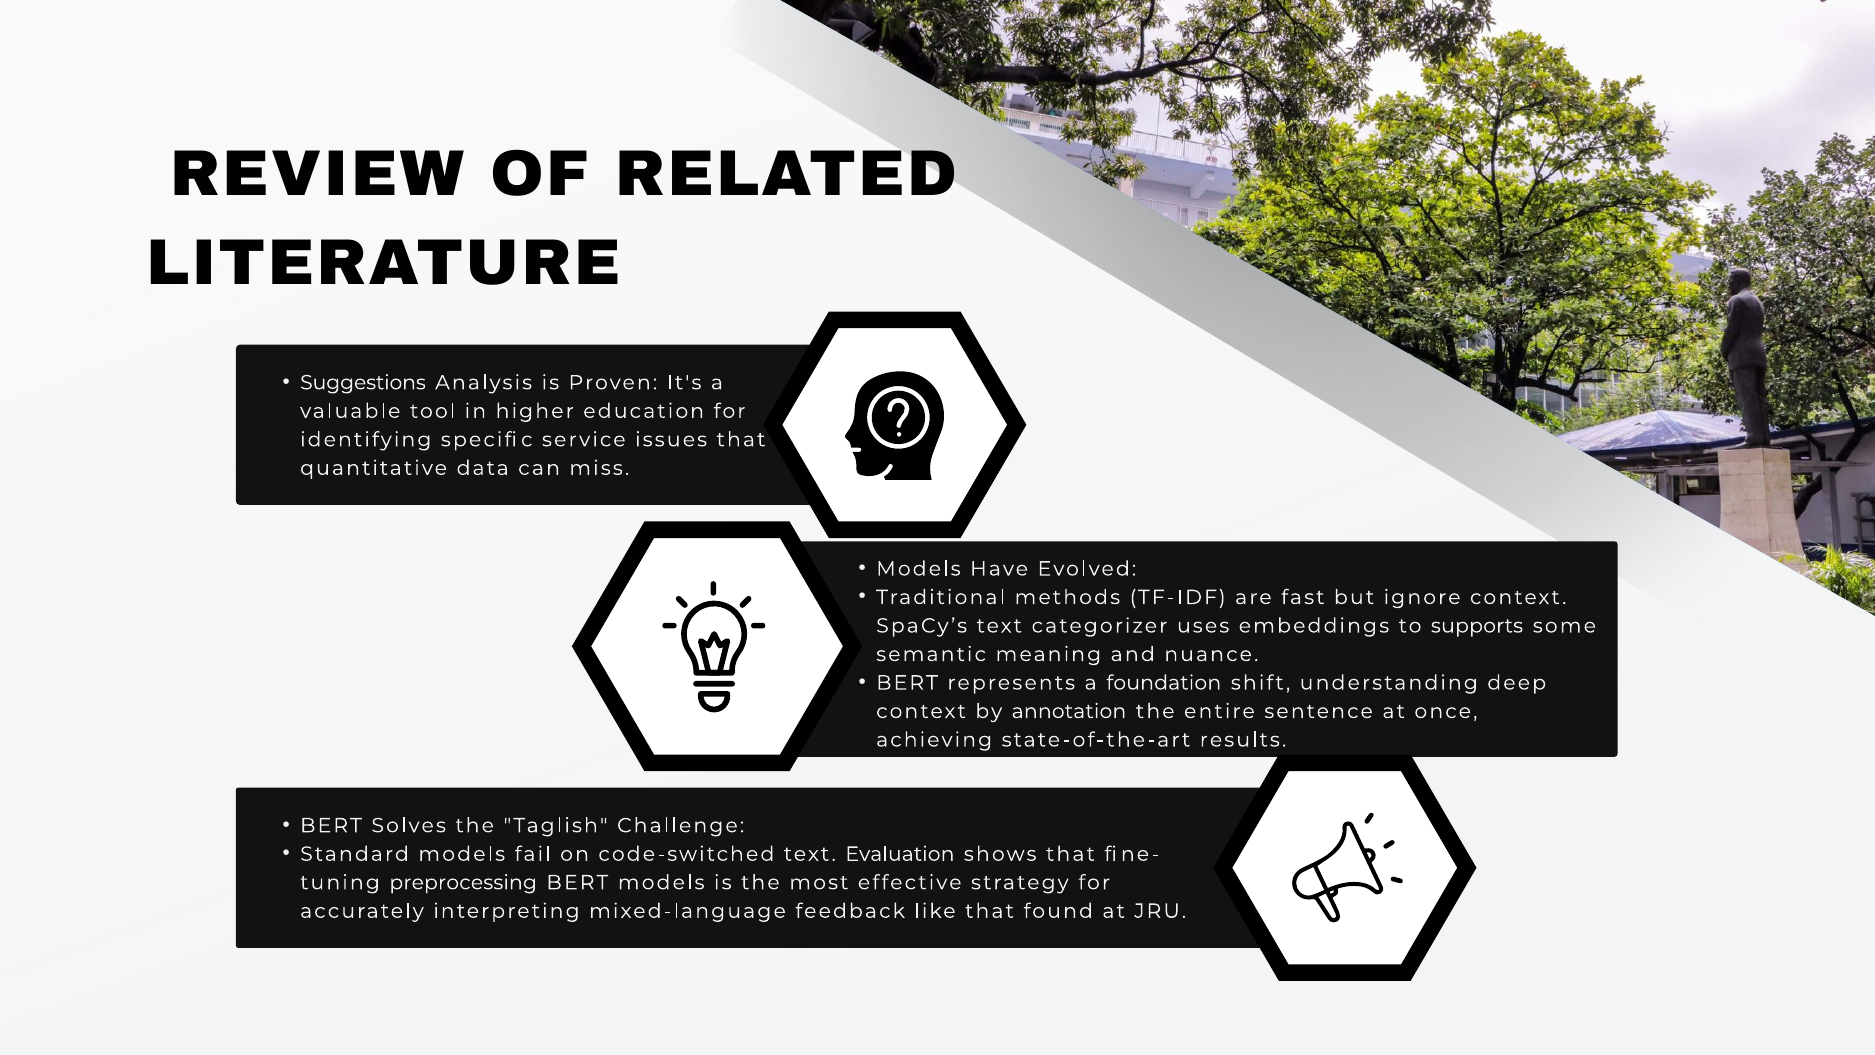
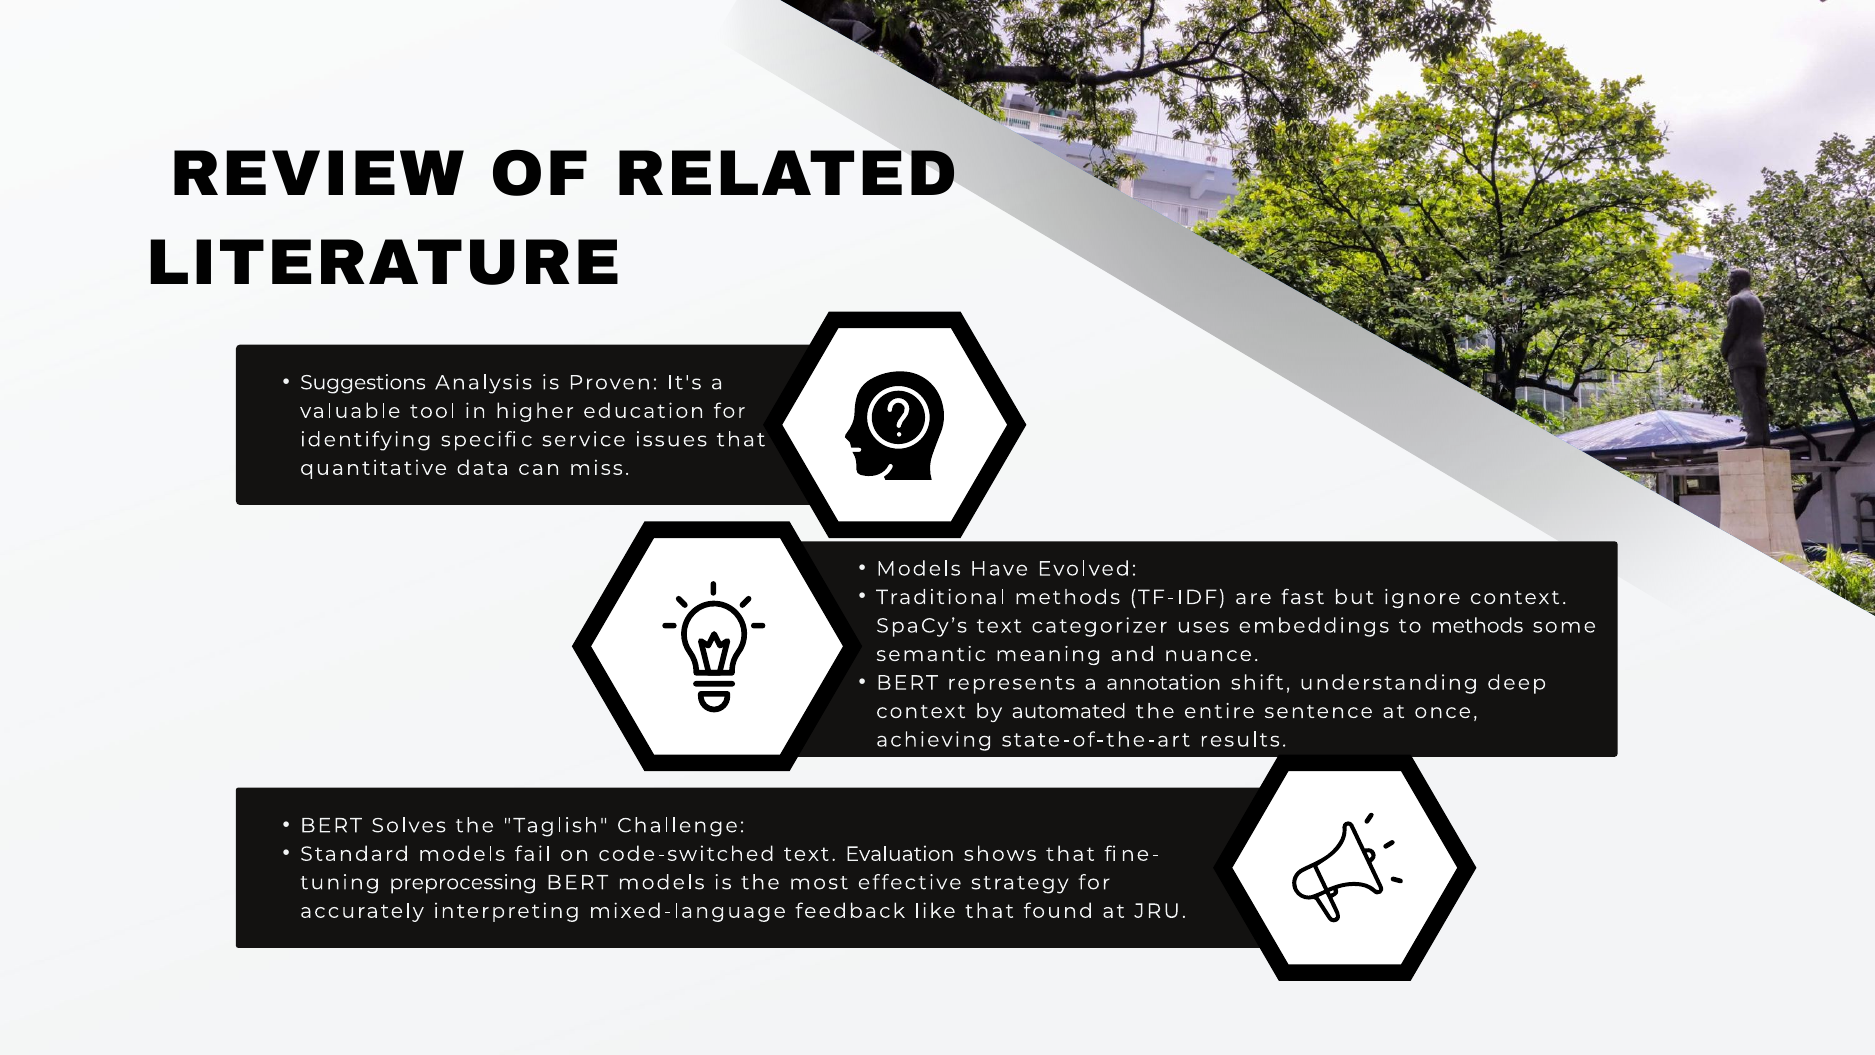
to supports: supports -> methods (1477, 626)
foundation: foundation -> annotation (1164, 683)
annotation: annotation -> automated (1069, 711)
